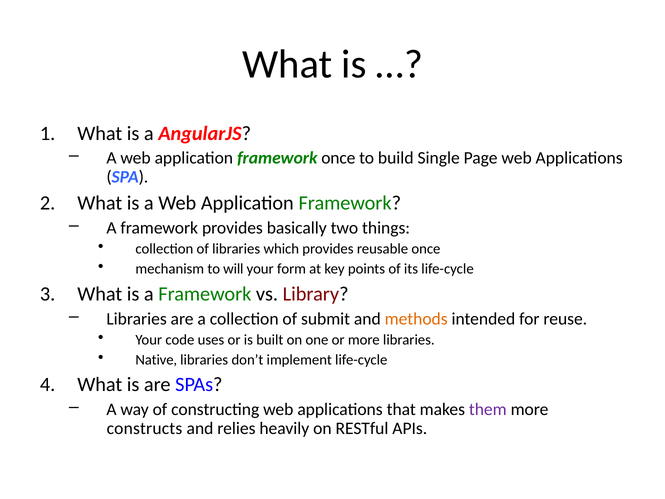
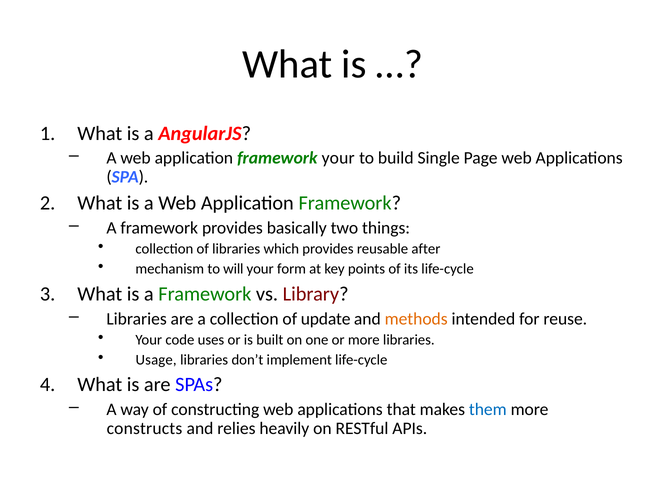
framework once: once -> your (338, 158)
reusable once: once -> after (426, 249)
submit: submit -> update (326, 319)
Native: Native -> Usage (156, 360)
them colour: purple -> blue (488, 409)
